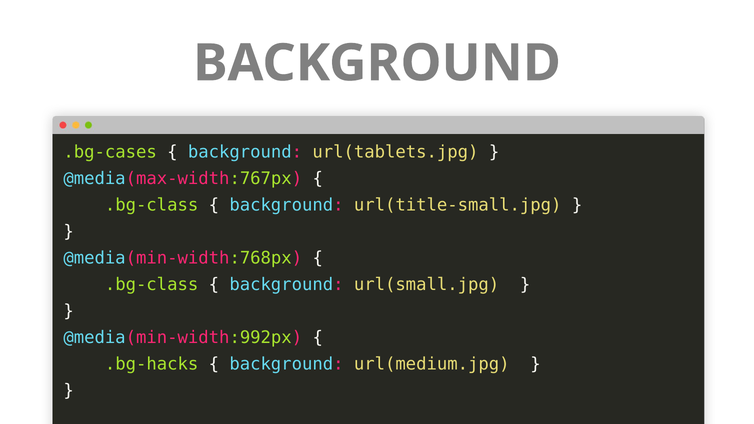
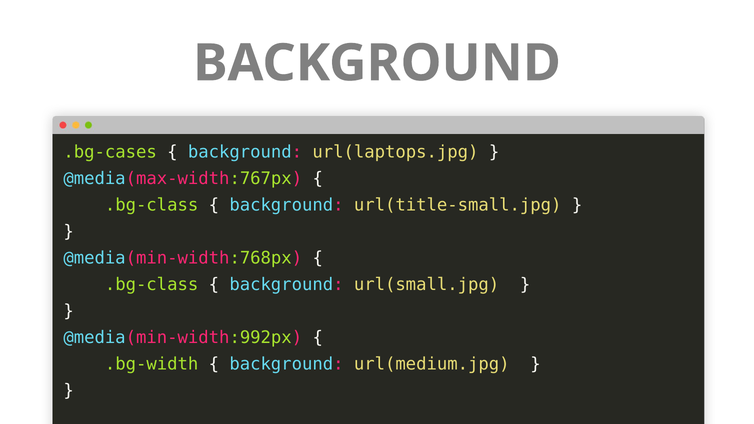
url(tablets.jpg: url(tablets.jpg -> url(laptops.jpg (395, 152)
.bg-hacks: .bg-hacks -> .bg-width (152, 364)
